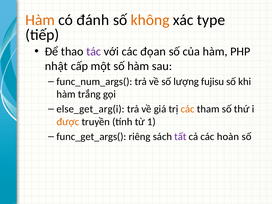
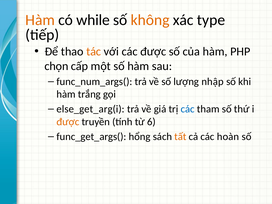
đánh: đánh -> while (93, 20)
tác colour: purple -> orange (94, 51)
các đọan: đọan -> được (153, 51)
nhật: nhật -> chọn (56, 66)
fujisu: fujisu -> nhập (213, 82)
các colour: orange -> blue (188, 109)
1: 1 -> 6 (151, 122)
riêng: riêng -> hổng (140, 137)
tất colour: purple -> orange (180, 137)
